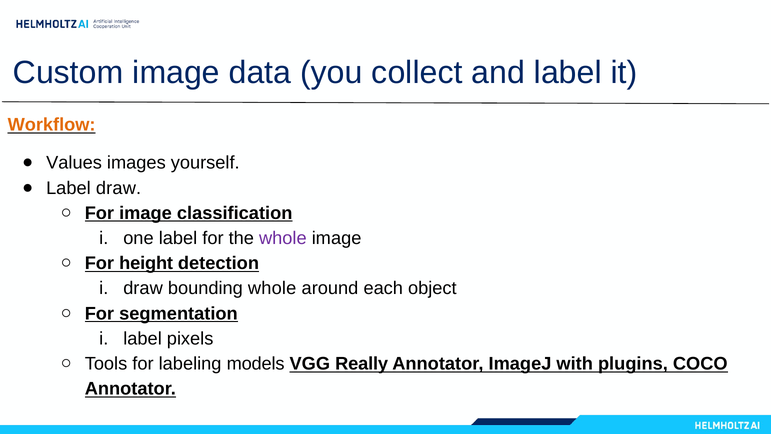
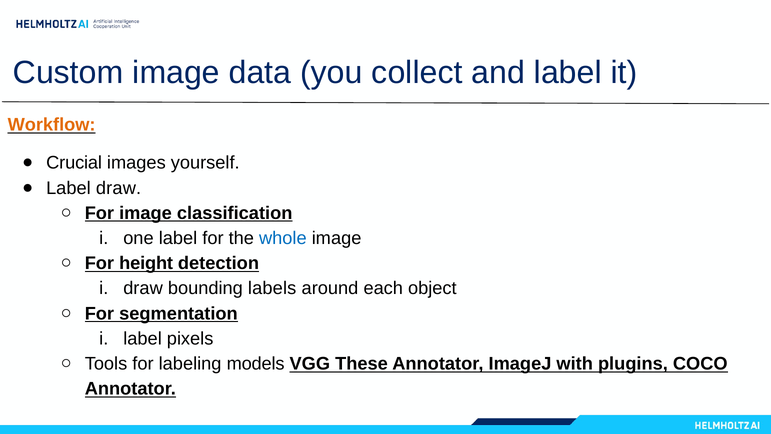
Values: Values -> Crucial (74, 163)
whole colour: purple -> blue (283, 238)
bounding whole: whole -> labels (272, 288)
Really: Really -> These (362, 364)
